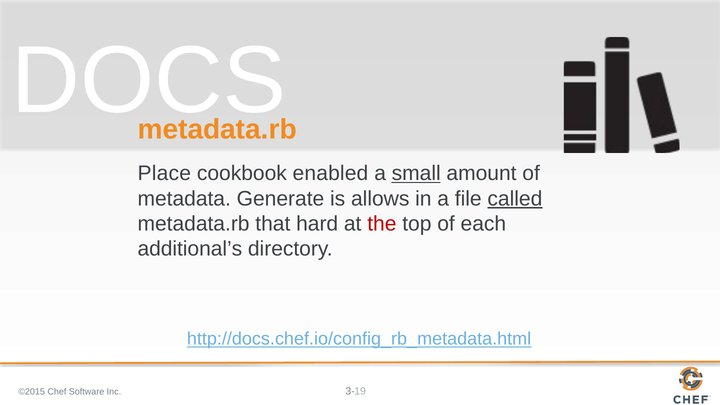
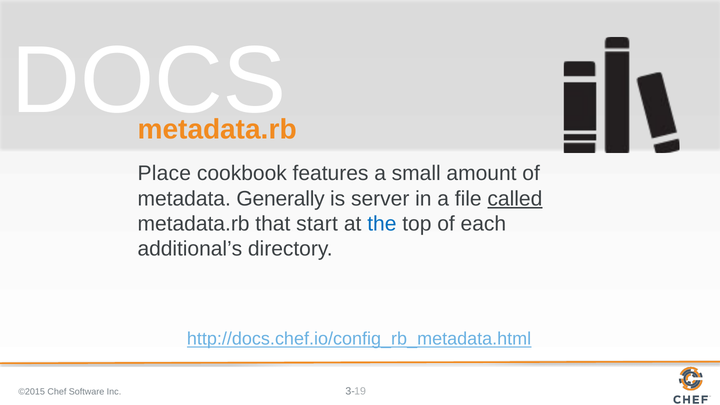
enabled: enabled -> features (331, 173)
small underline: present -> none (416, 173)
Generate: Generate -> Generally (281, 199)
allows: allows -> server (380, 199)
hard: hard -> start (317, 224)
the colour: red -> blue (382, 224)
